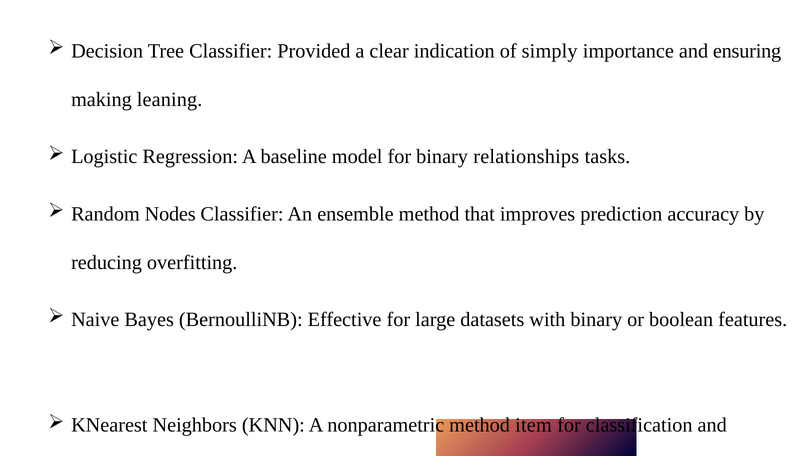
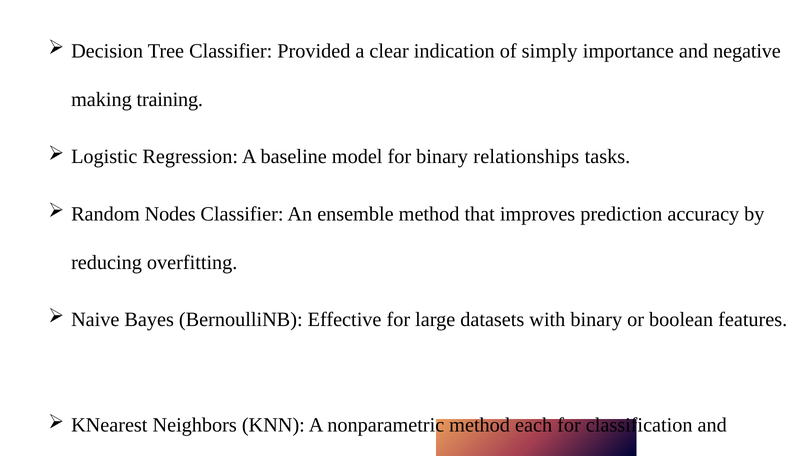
ensuring: ensuring -> negative (747, 51)
leaning: leaning -> training (170, 100)
item: item -> each (534, 425)
